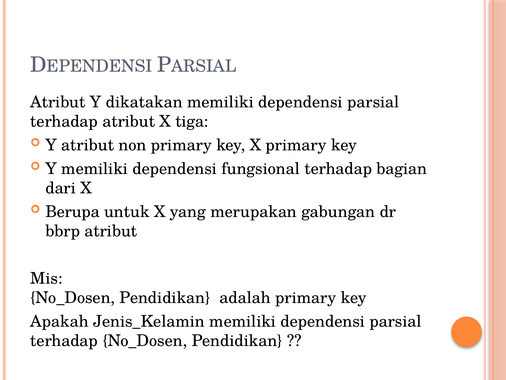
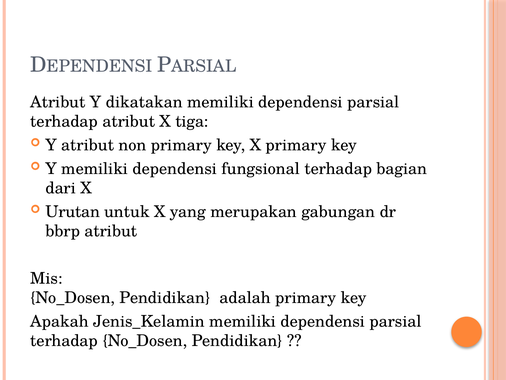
Berupa: Berupa -> Urutan (73, 211)
